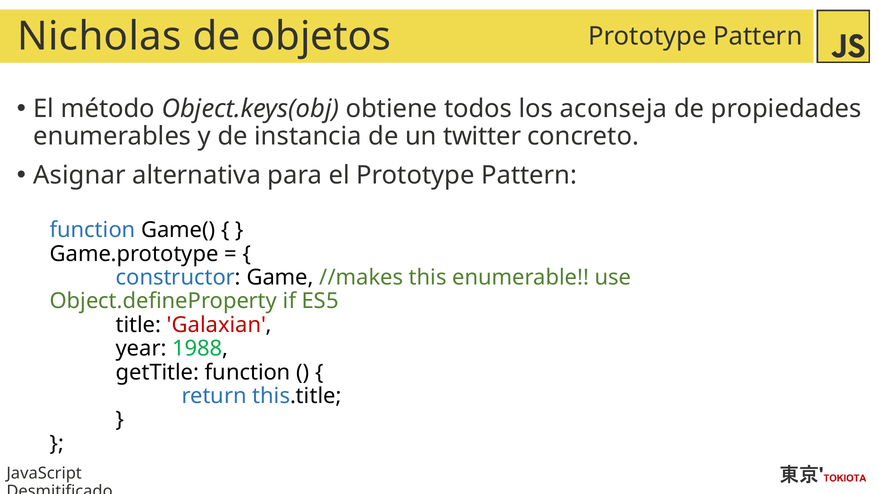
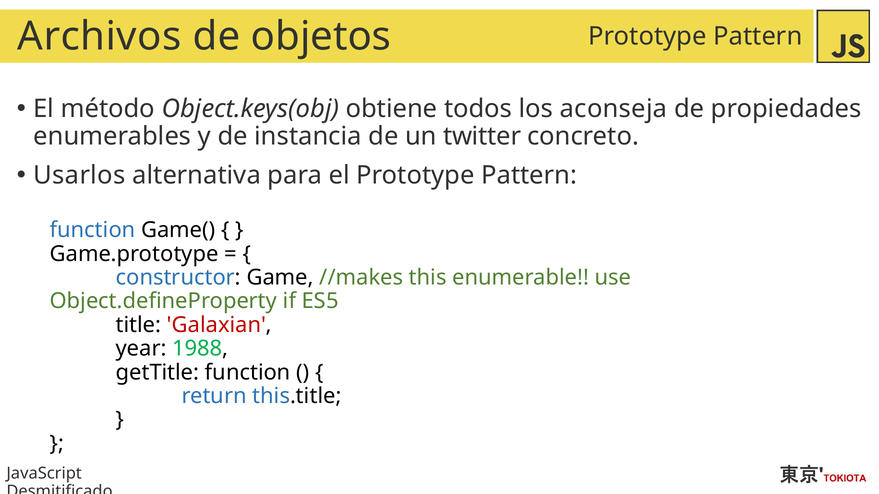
Nicholas: Nicholas -> Archivos (99, 37)
Asignar: Asignar -> Usarlos (79, 175)
